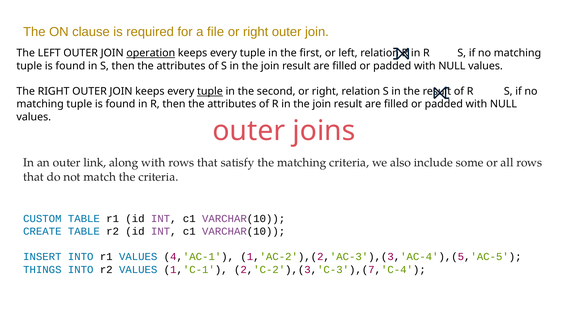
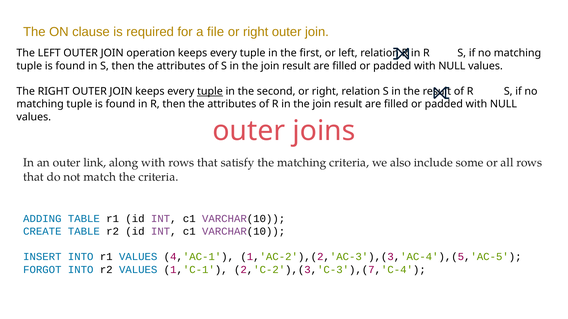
operation underline: present -> none (151, 53)
CUSTOM: CUSTOM -> ADDING (42, 219)
THINGS: THINGS -> FORGOT (42, 270)
